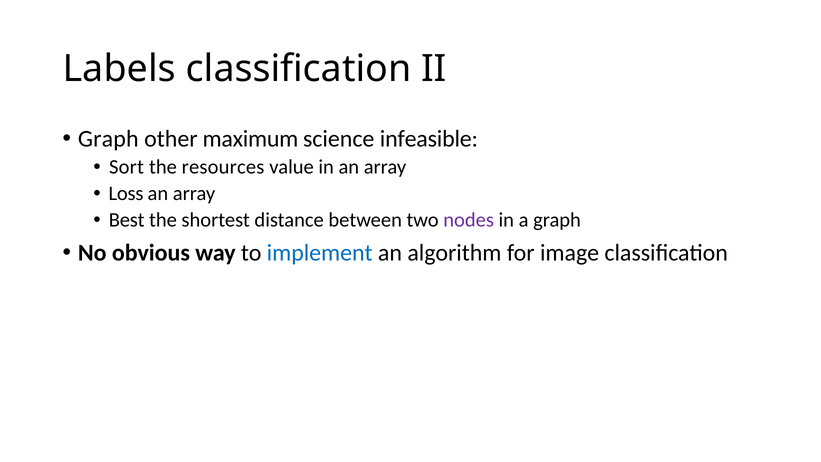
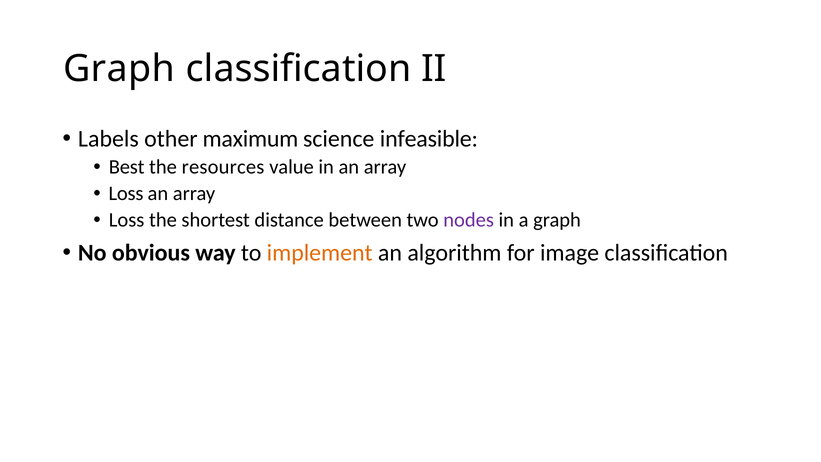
Labels: Labels -> Graph (119, 69)
Graph: Graph -> Labels (108, 139)
Sort: Sort -> Best (127, 167)
Best: Best -> Loss (127, 220)
implement colour: blue -> orange (320, 253)
